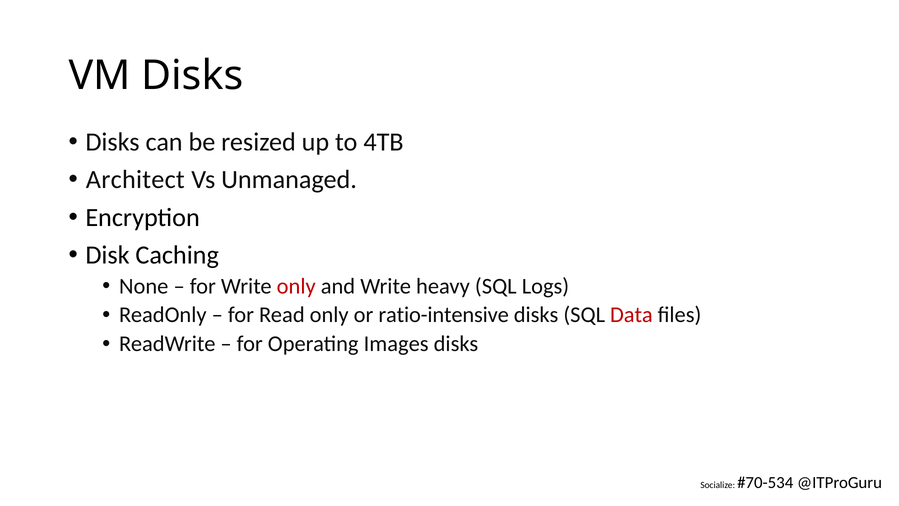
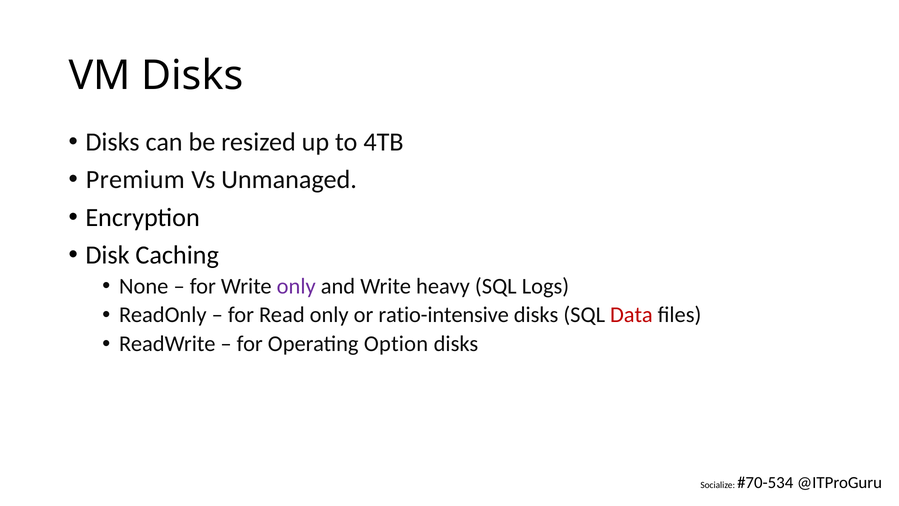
Architect: Architect -> Premium (135, 180)
only colour: red -> purple (296, 286)
Images: Images -> Option (396, 344)
